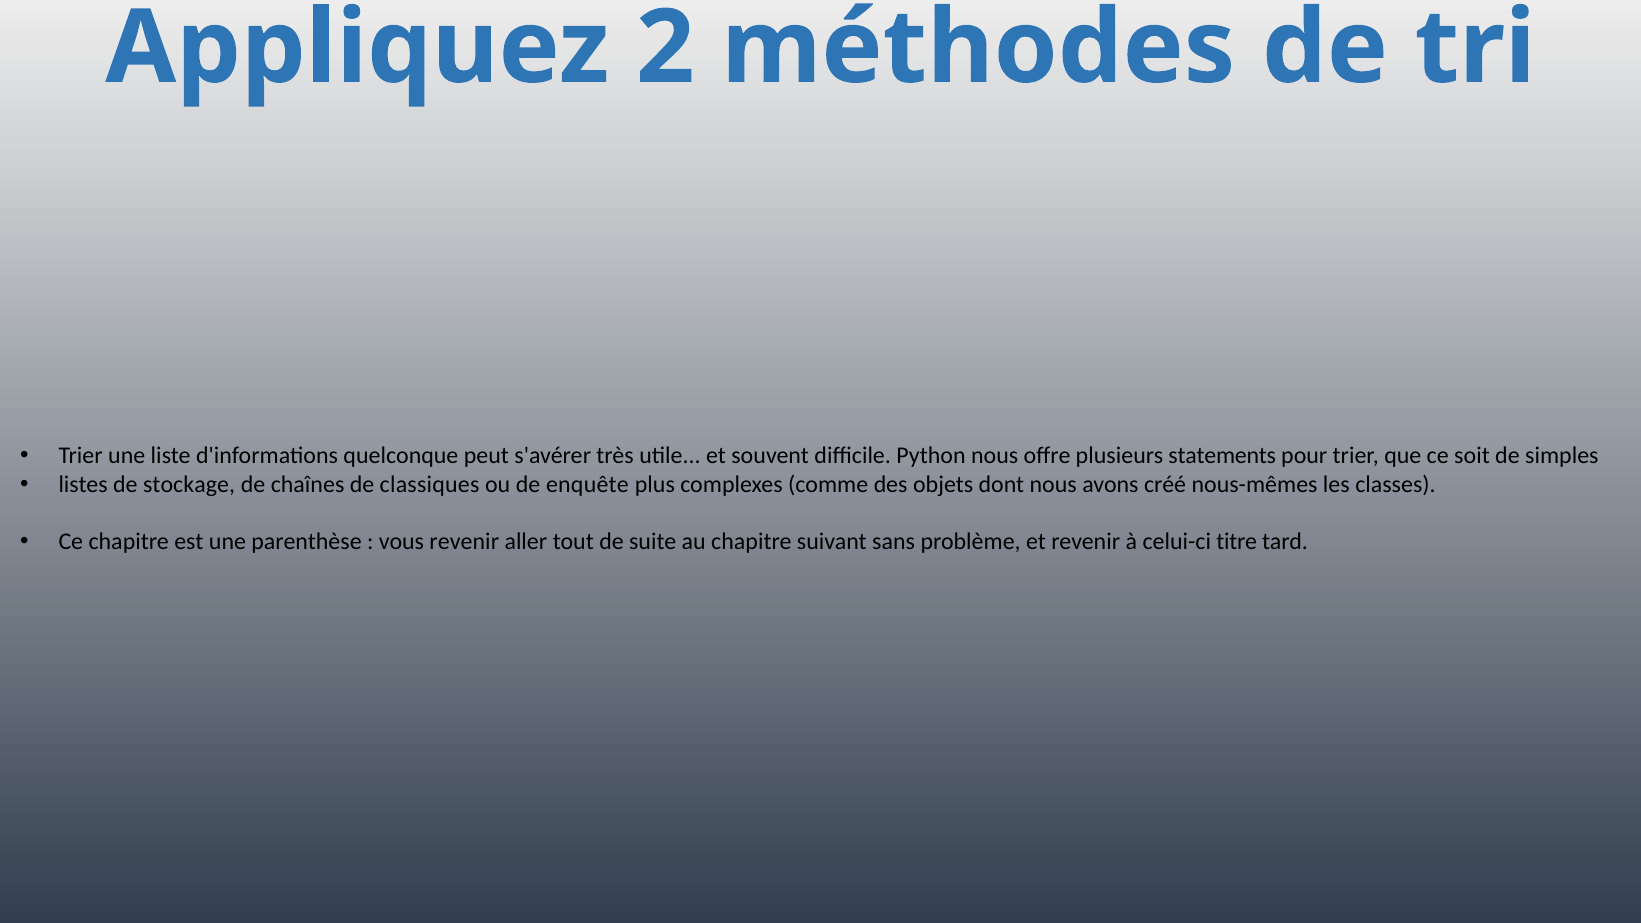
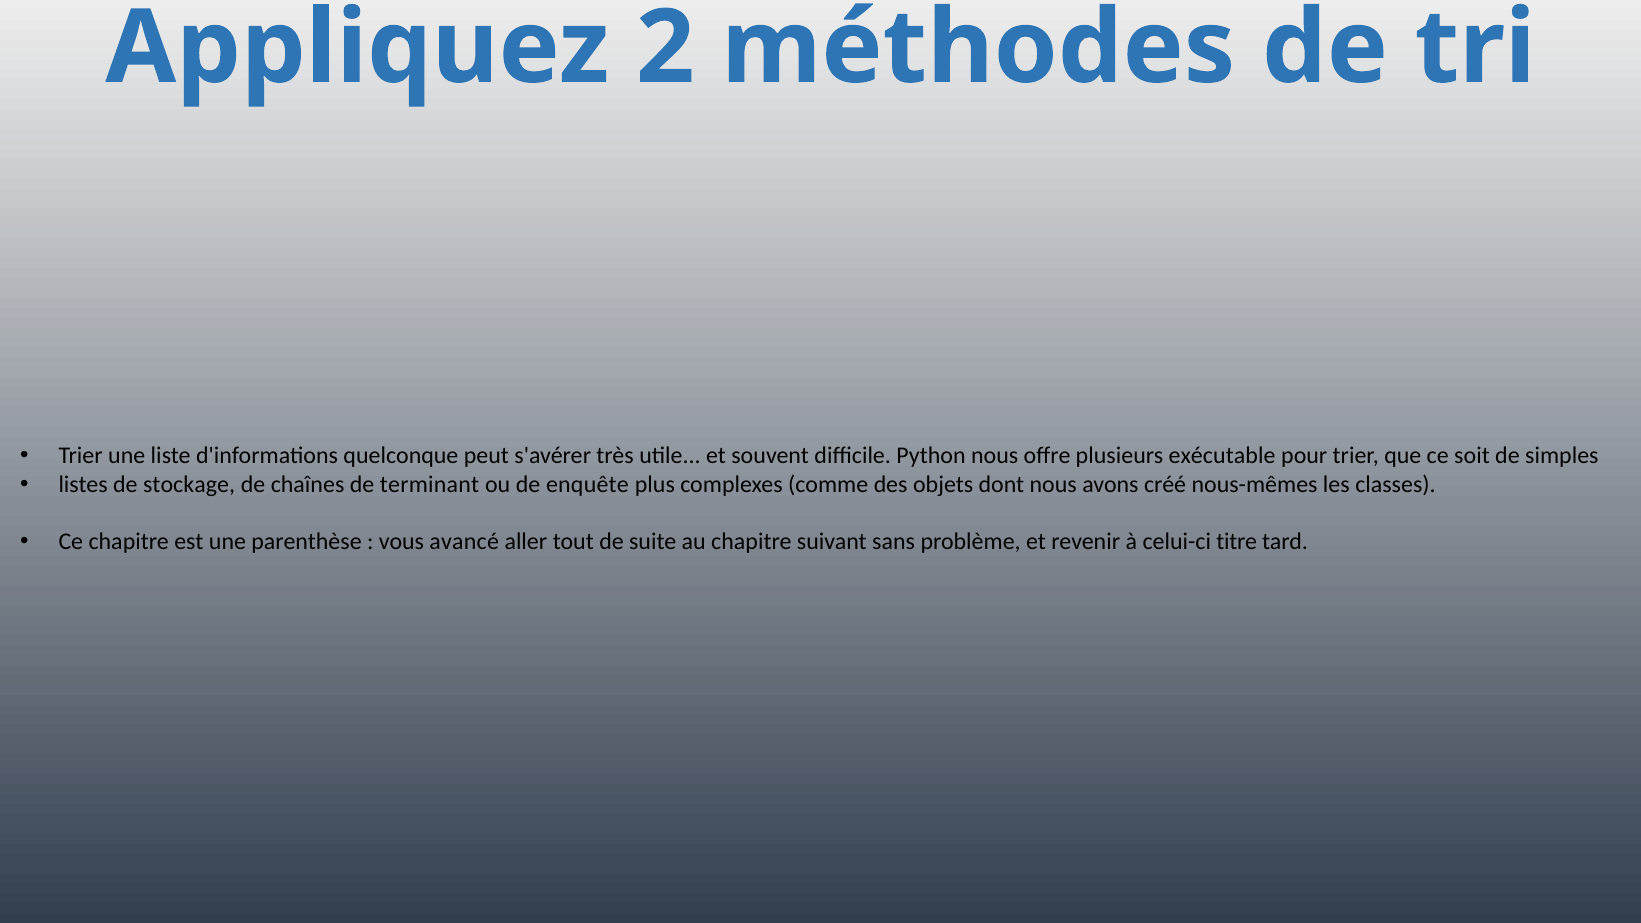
statements: statements -> exécutable (1222, 456)
classiques: classiques -> terminant (430, 484)
vous revenir: revenir -> avancé (464, 542)
